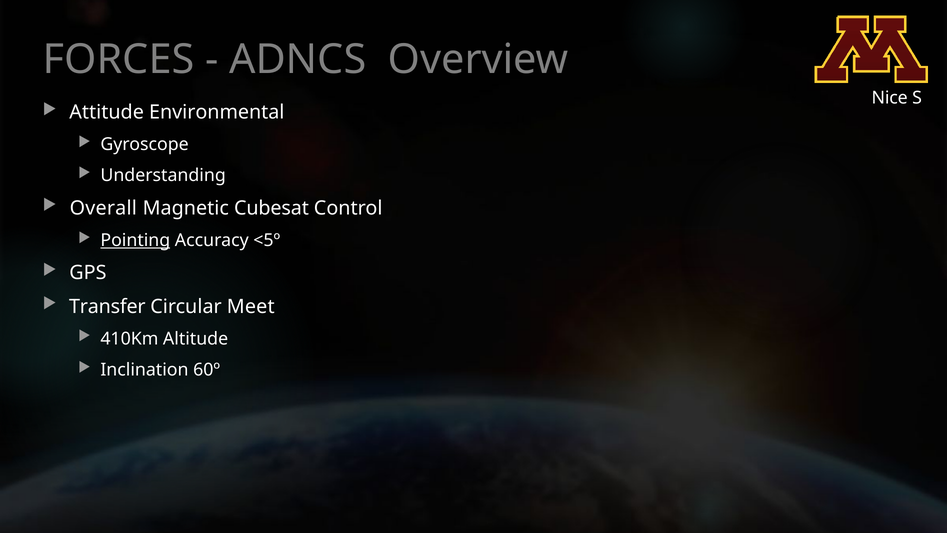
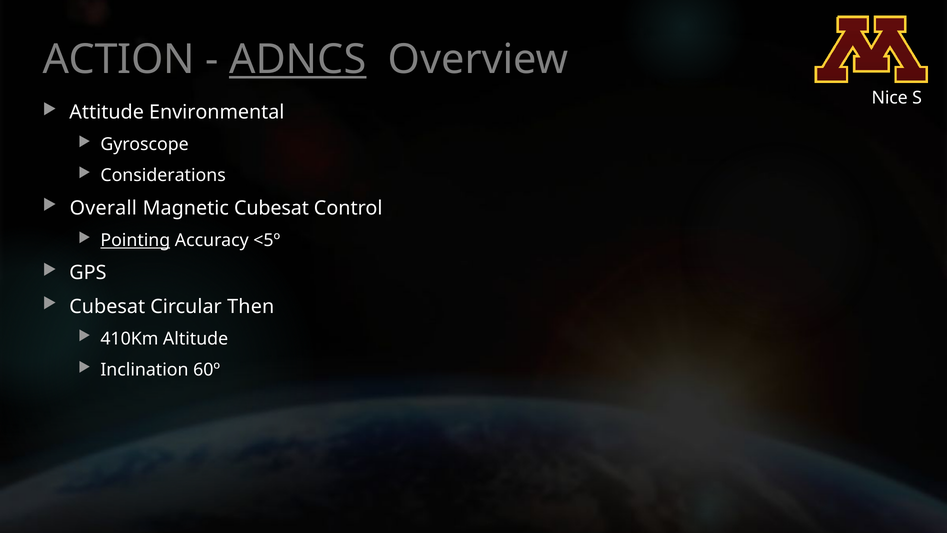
FORCES: FORCES -> ACTION (119, 60)
ADNCS underline: none -> present (298, 60)
Understanding: Understanding -> Considerations (163, 176)
Transfer: Transfer -> Cubesat (107, 306)
Meet: Meet -> Then (251, 306)
